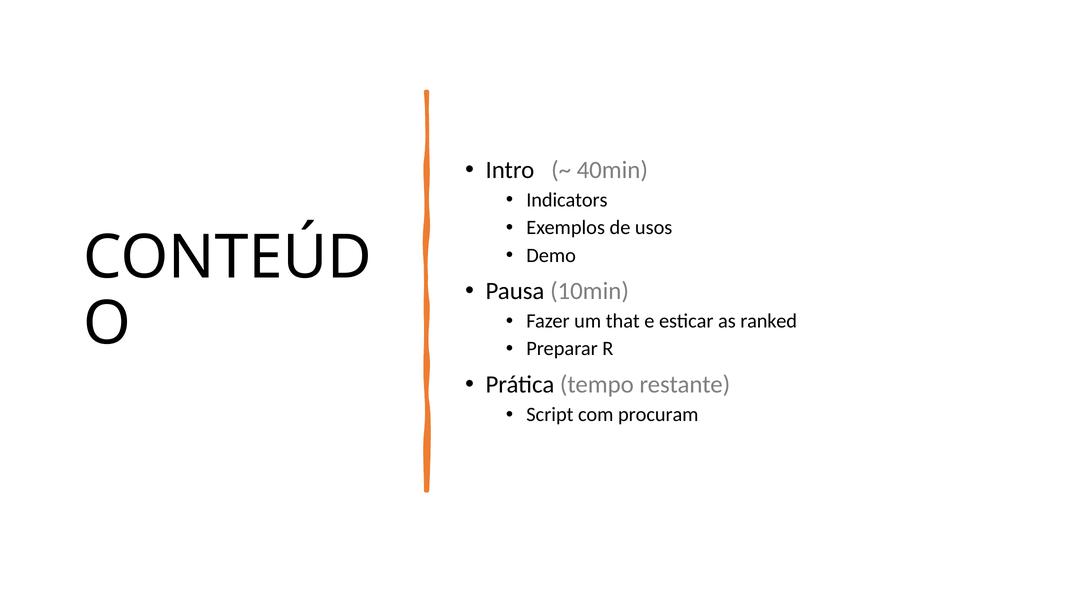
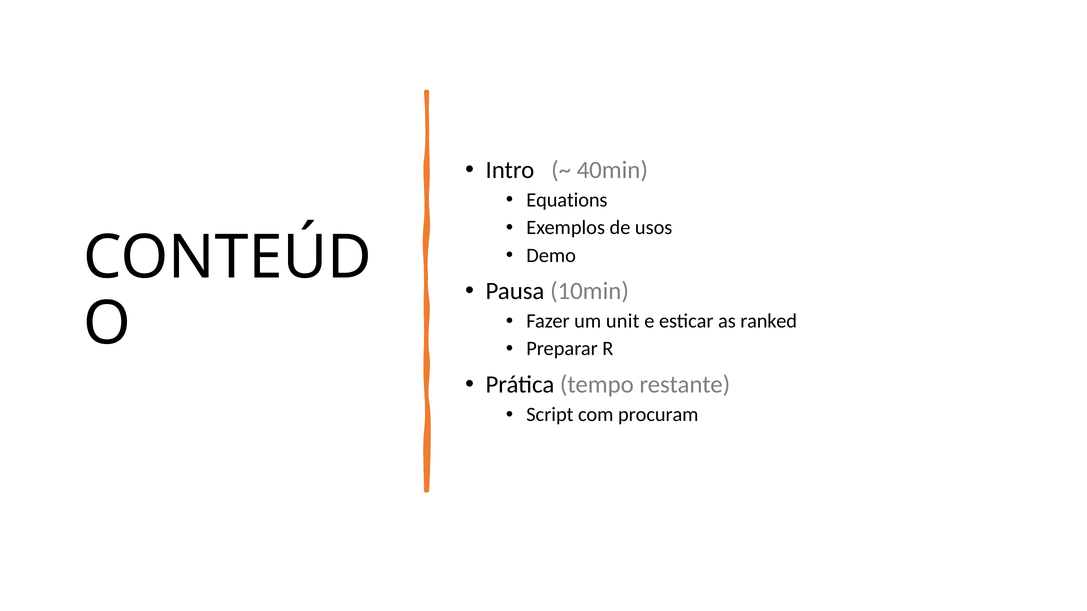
Indicators: Indicators -> Equations (567, 200)
that: that -> unit (623, 321)
